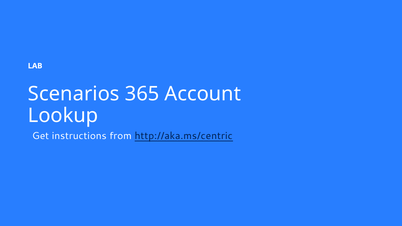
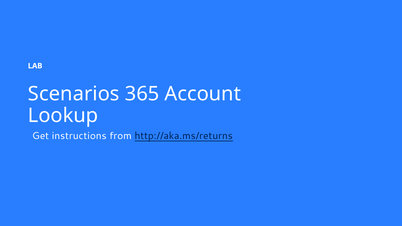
http://aka.ms/centric: http://aka.ms/centric -> http://aka.ms/returns (184, 136)
